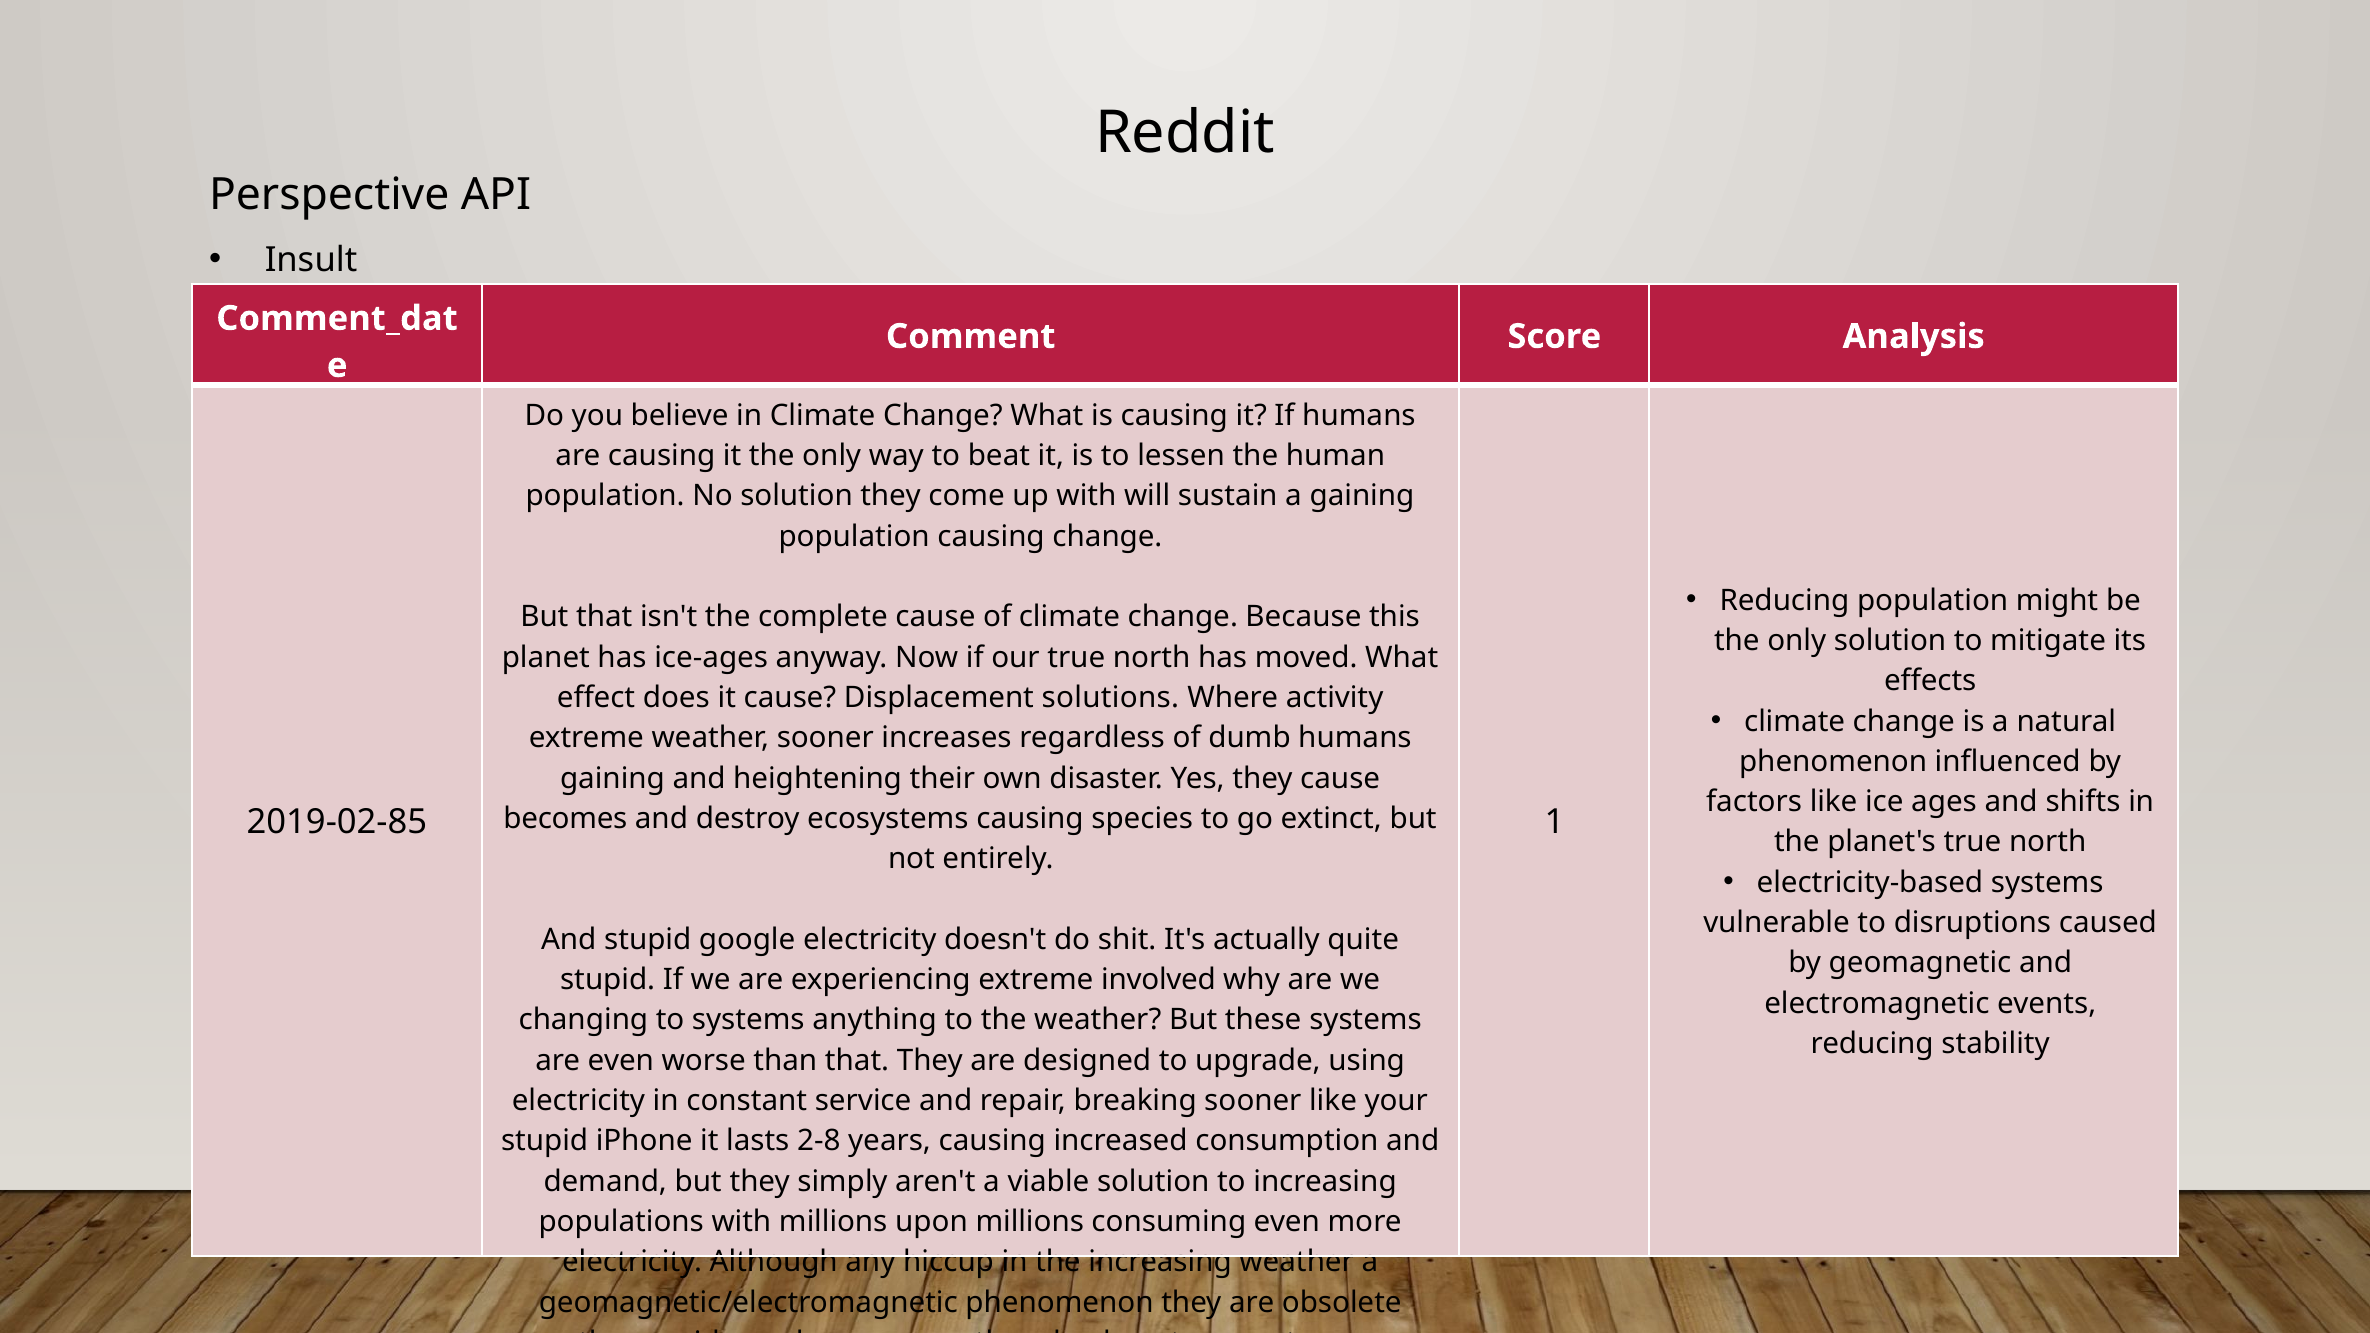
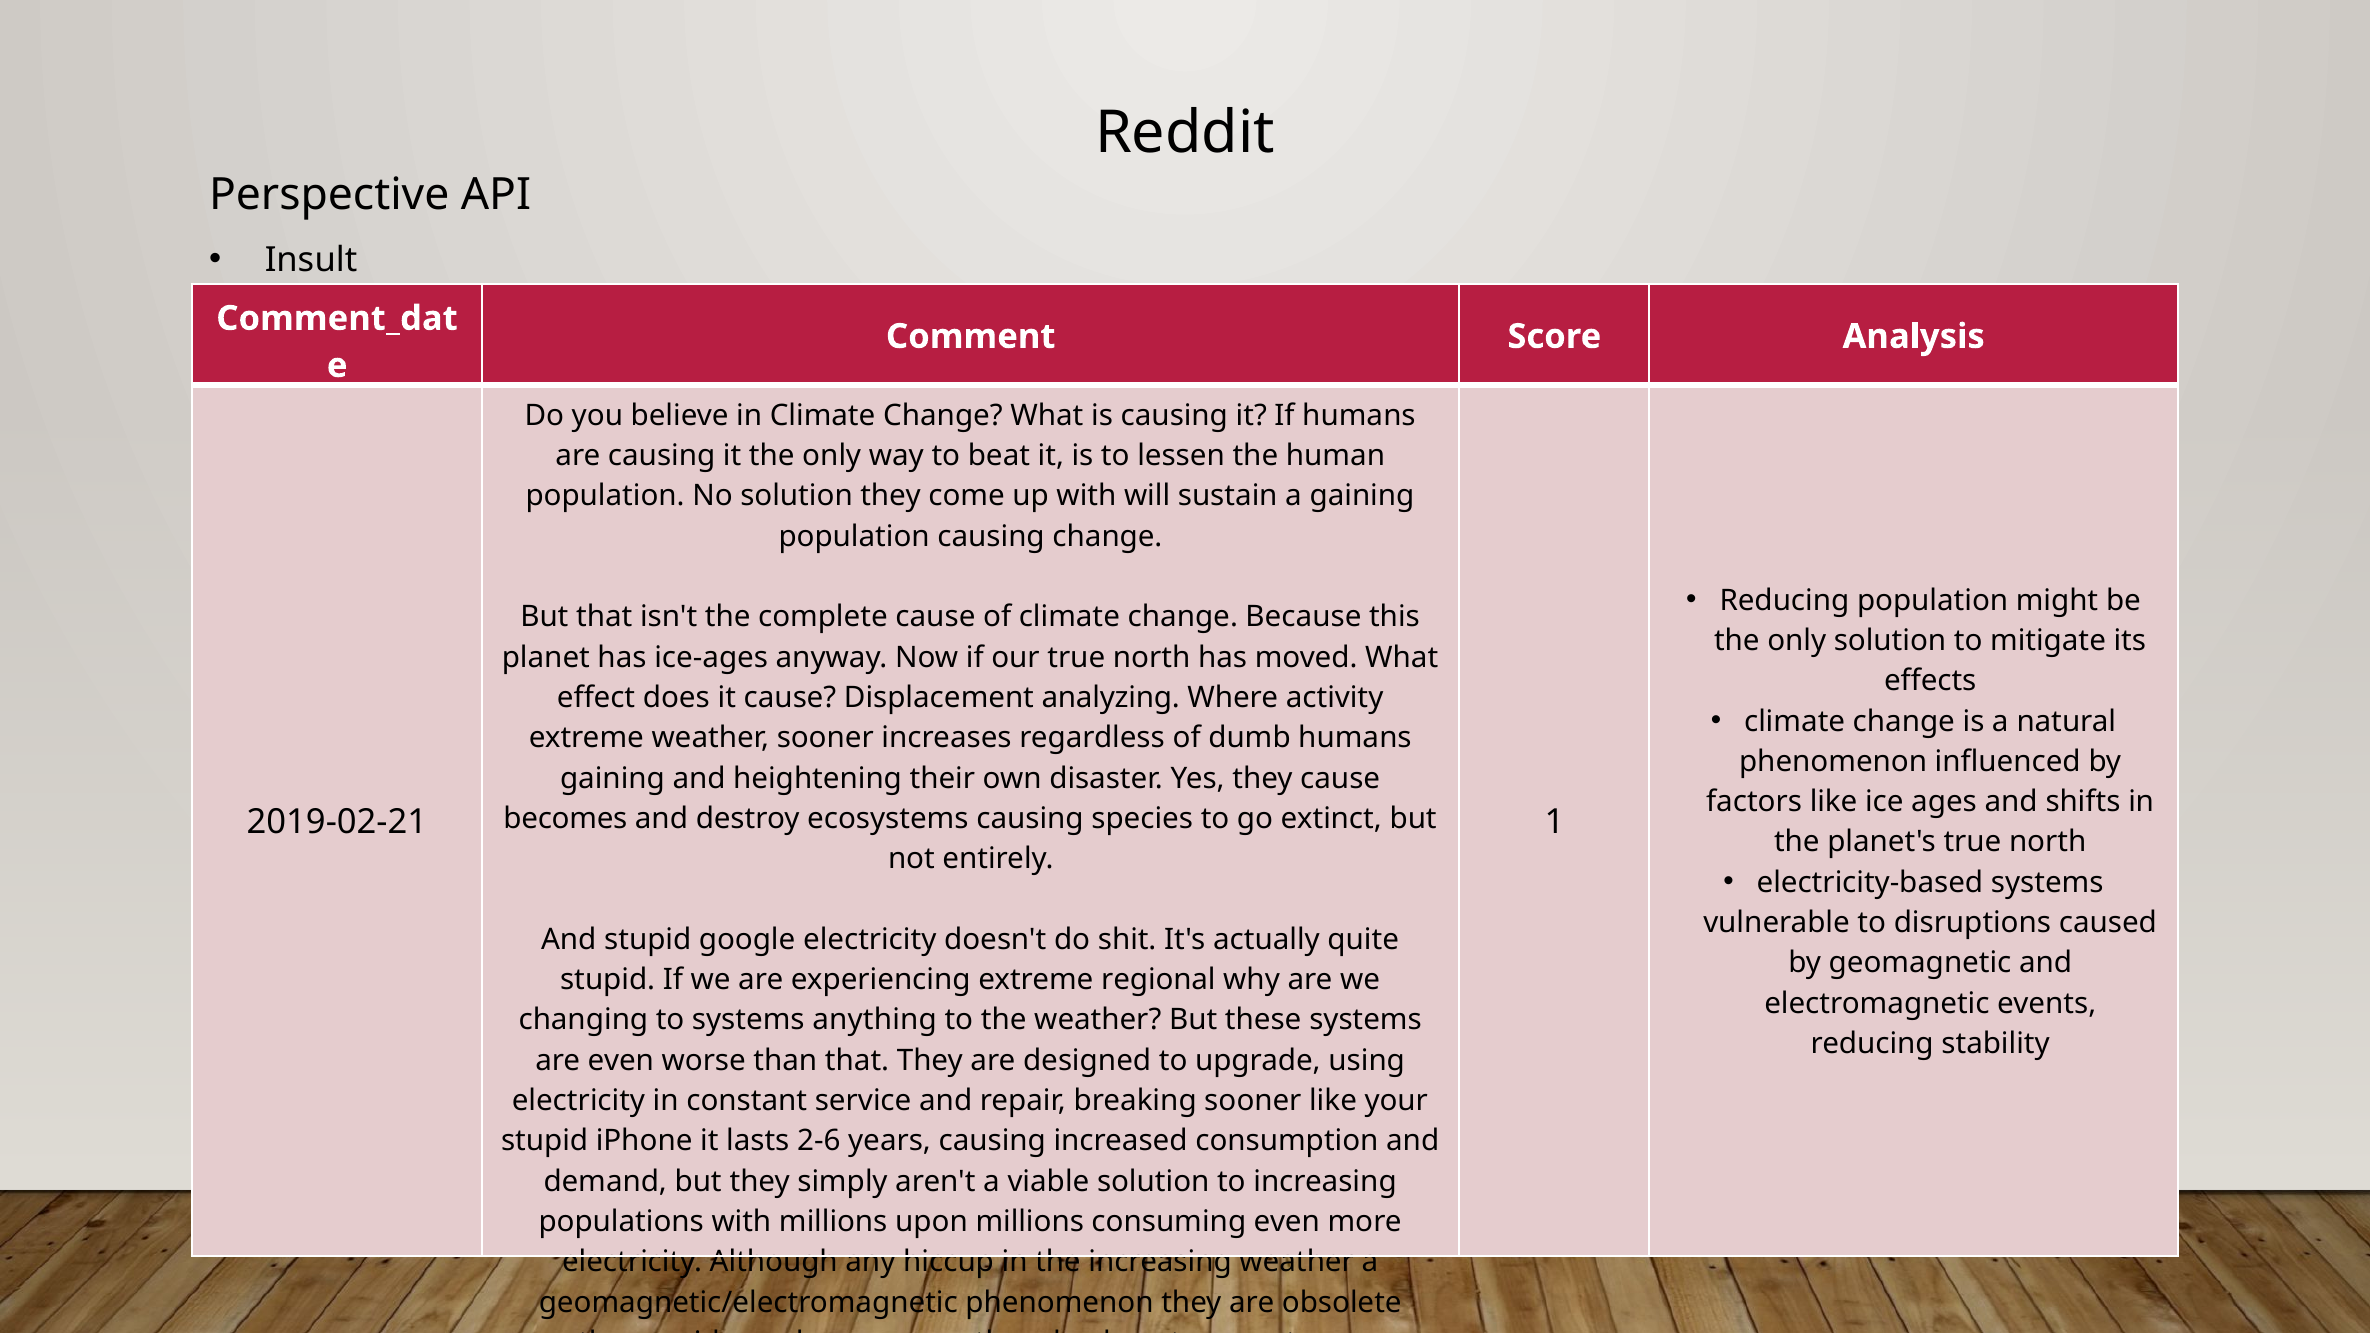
solutions: solutions -> analyzing (1111, 698)
2019-02-85: 2019-02-85 -> 2019-02-21 (337, 822)
involved: involved -> regional (1158, 980)
2-8: 2-8 -> 2-6 (819, 1141)
